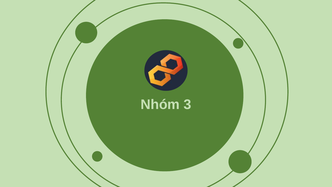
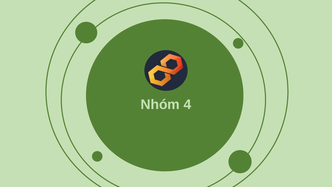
3: 3 -> 4 (187, 104)
